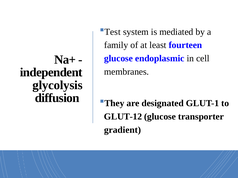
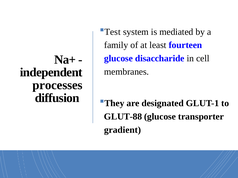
endoplasmic: endoplasmic -> disaccharide (160, 59)
glycolysis: glycolysis -> processes (58, 85)
GLUT-12: GLUT-12 -> GLUT-88 (123, 117)
